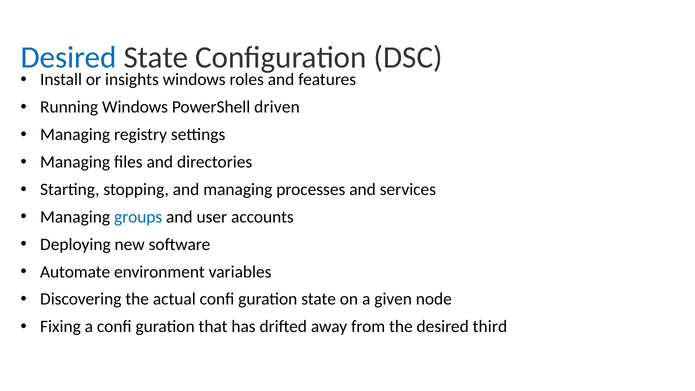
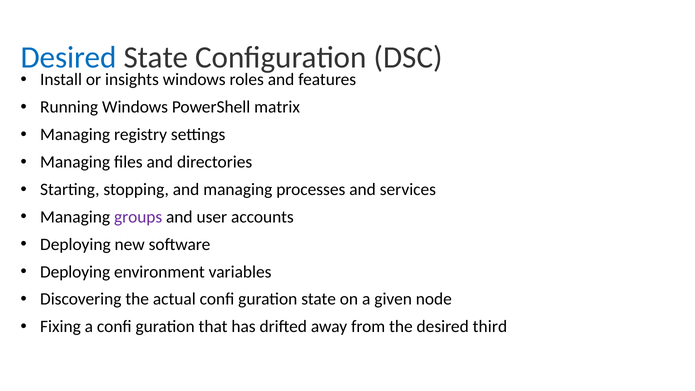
driven: driven -> matrix (277, 107)
groups colour: blue -> purple (138, 217)
Automate: Automate -> Deploying (75, 272)
